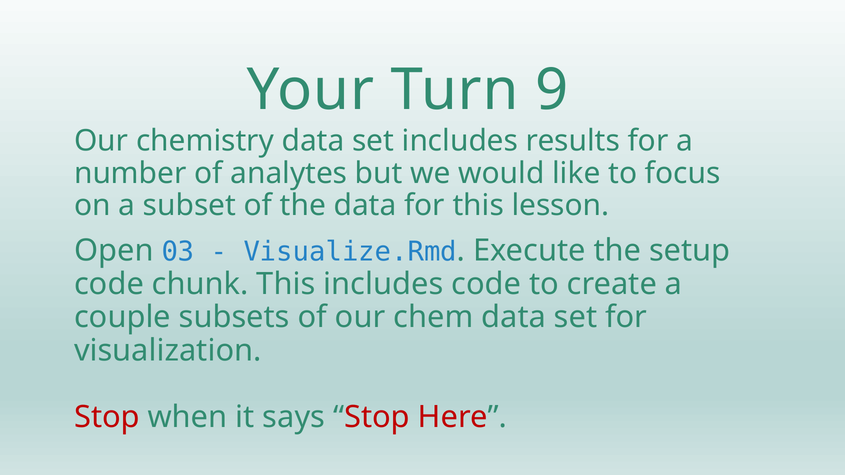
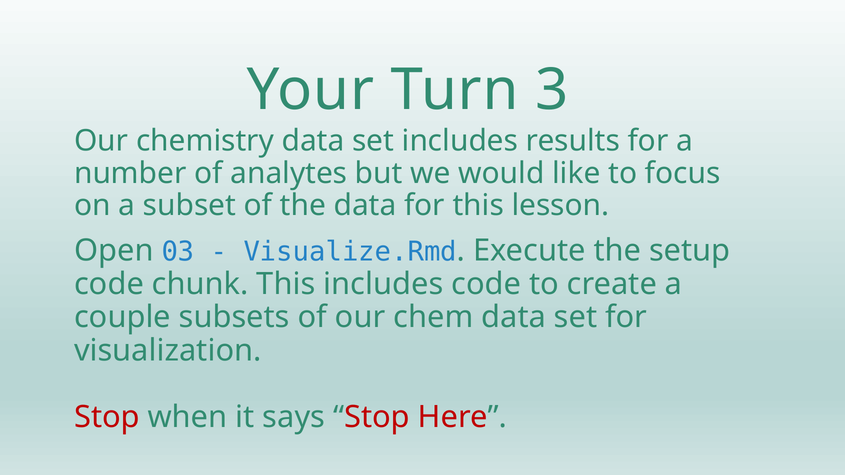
9: 9 -> 3 (552, 90)
